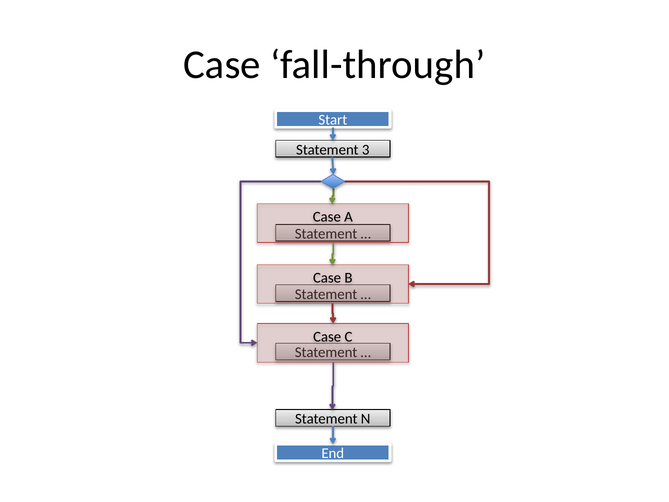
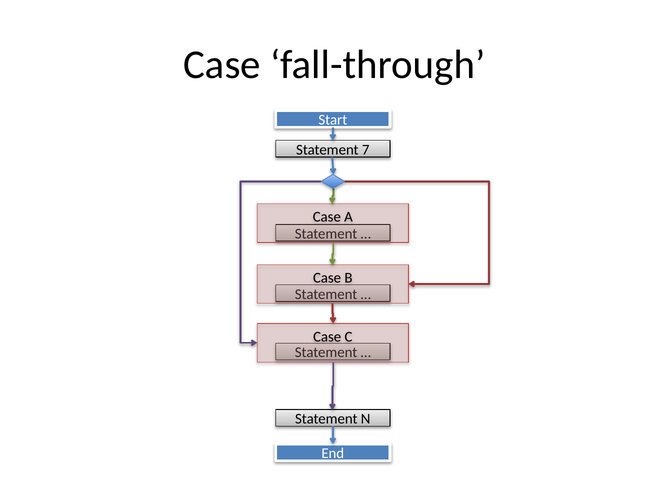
3: 3 -> 7 (366, 150)
